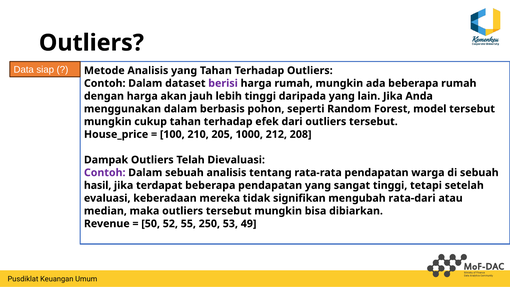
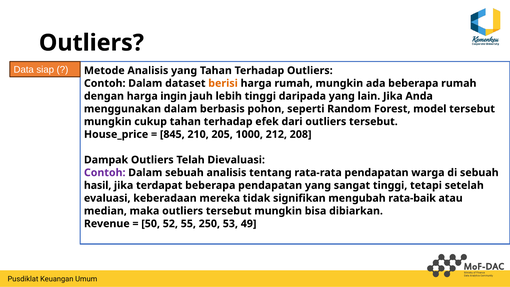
berisi colour: purple -> orange (223, 83)
akan: akan -> ingin (174, 96)
100: 100 -> 845 (172, 134)
rata-dari: rata-dari -> rata-baik (412, 198)
